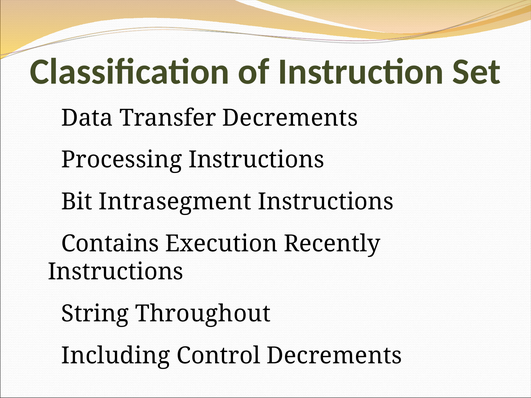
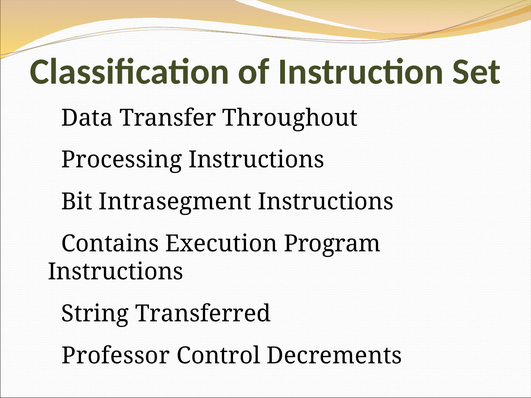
Transfer Decrements: Decrements -> Throughout (290, 118)
Recently: Recently -> Program (332, 244)
Throughout: Throughout -> Transferred (203, 314)
Including: Including -> Professor (116, 356)
